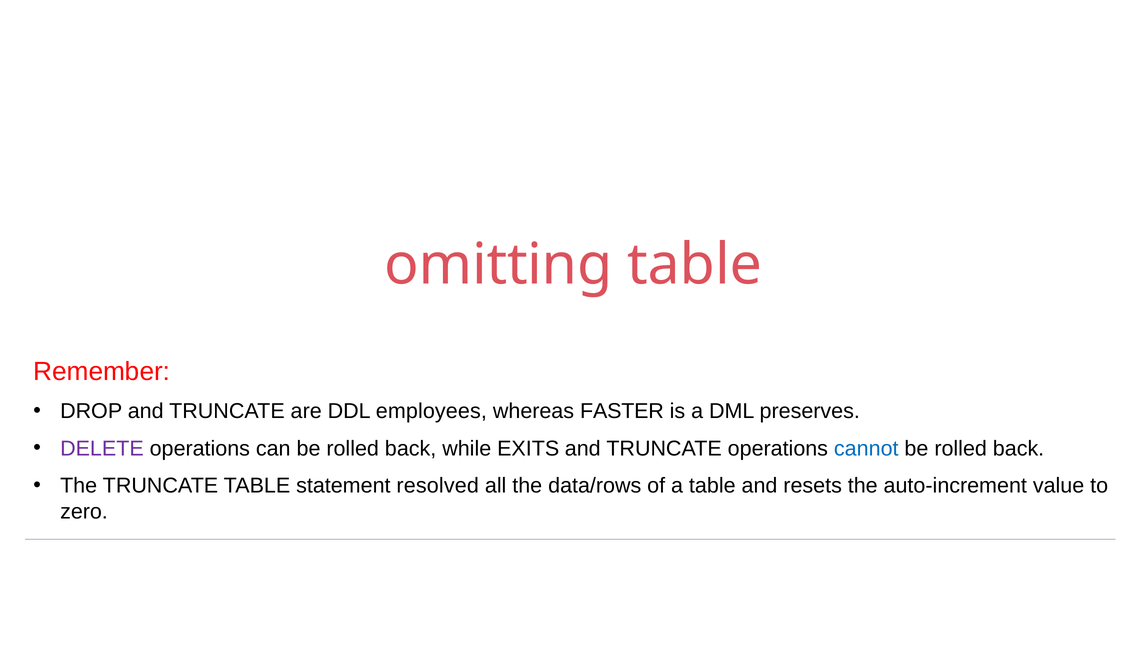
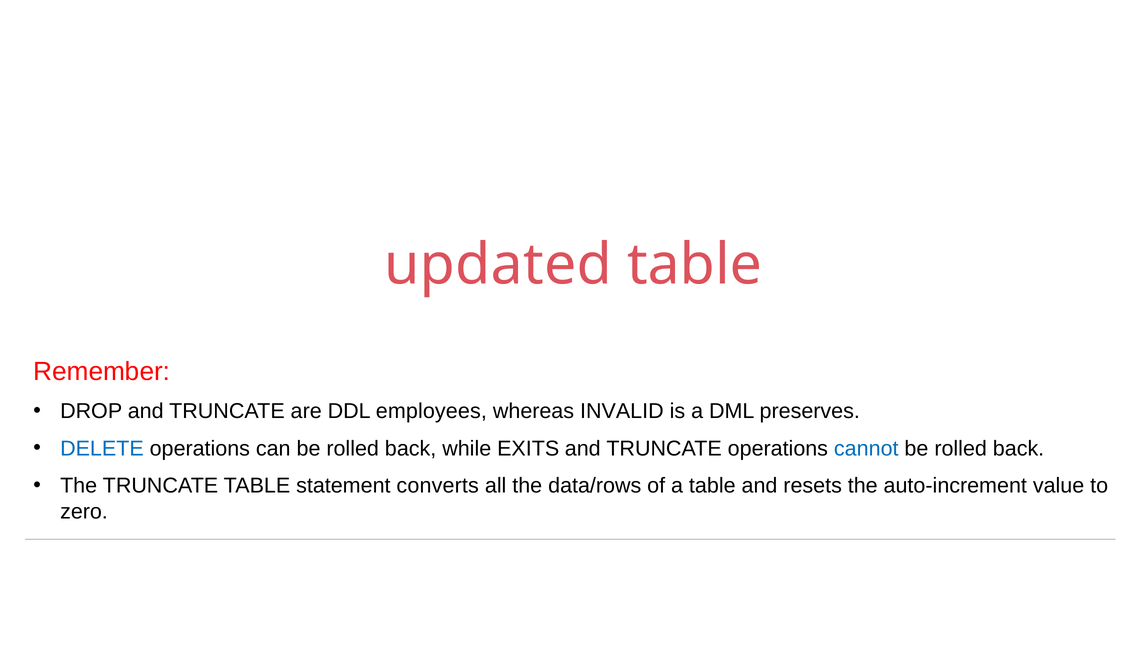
omitting: omitting -> updated (498, 265)
FASTER: FASTER -> INVALID (622, 411)
DELETE colour: purple -> blue (102, 449)
resolved: resolved -> converts (438, 486)
